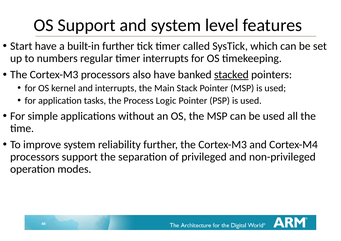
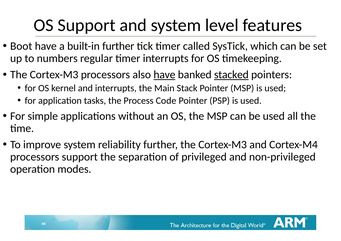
Start: Start -> Boot (21, 46)
have underline: none -> present (164, 75)
Logic: Logic -> Code (166, 101)
